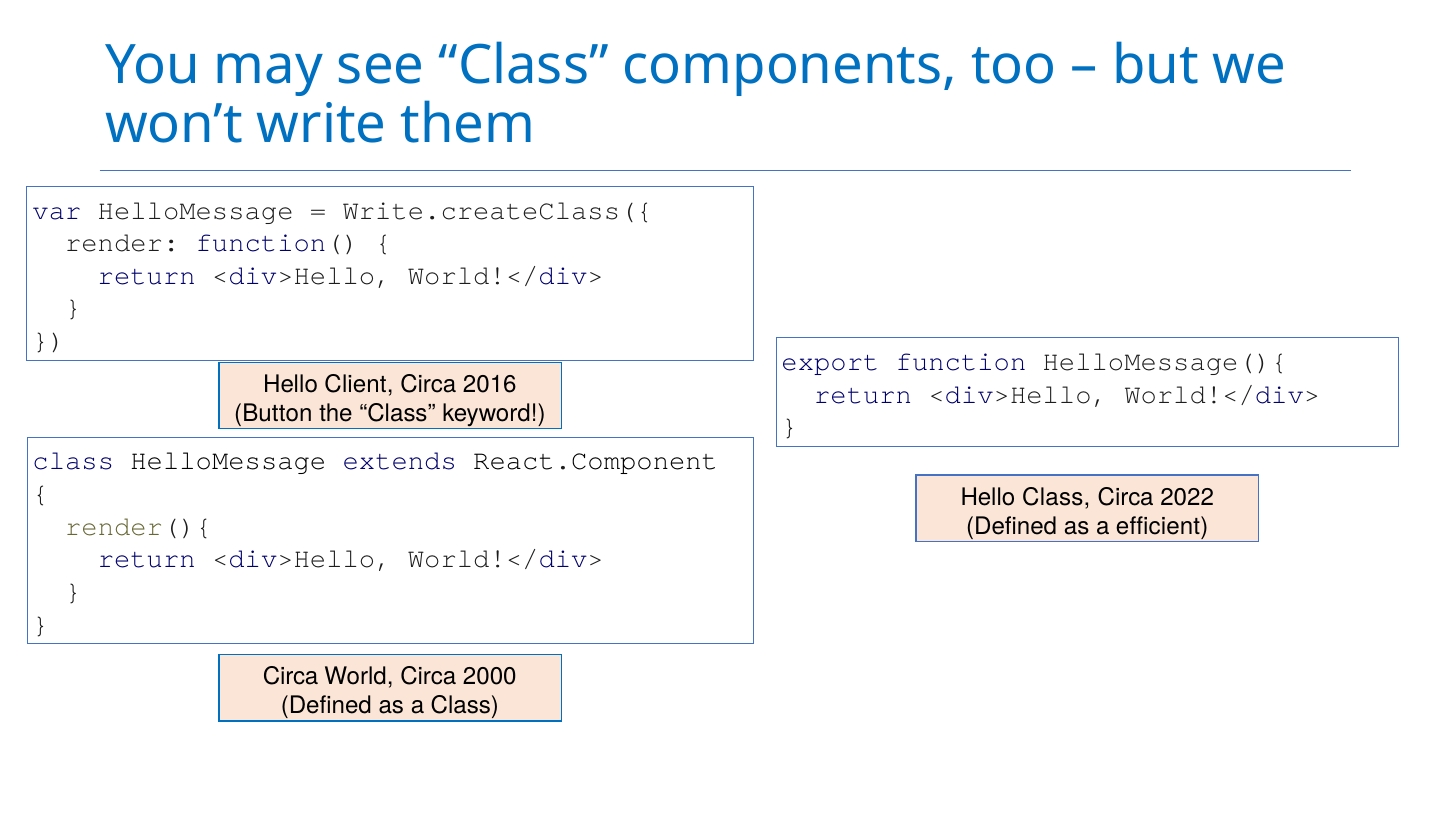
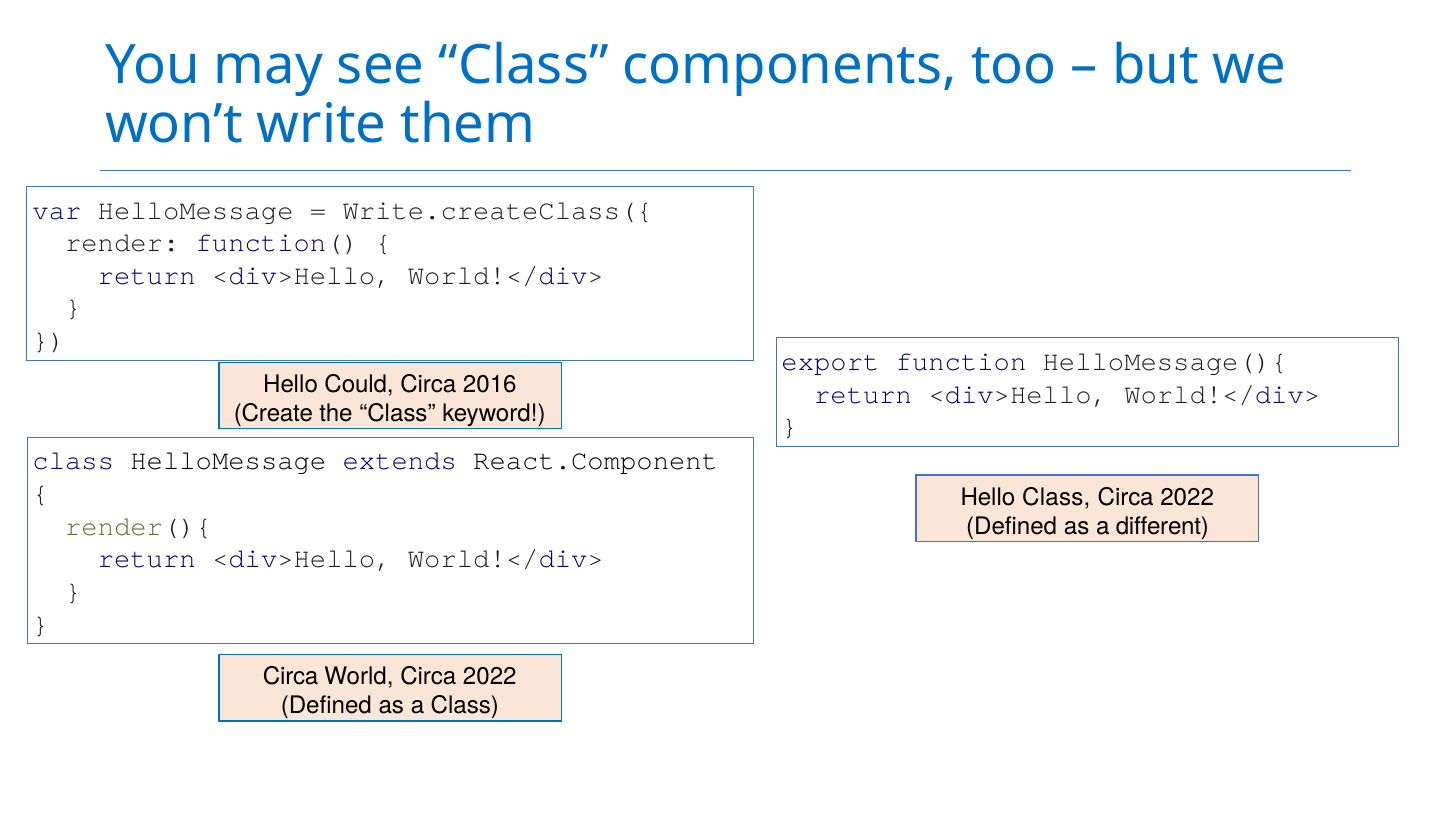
Client: Client -> Could (359, 385)
Button: Button -> Create (273, 414)
efficient: efficient -> different (1162, 527)
World Circa 2000: 2000 -> 2022 (490, 677)
